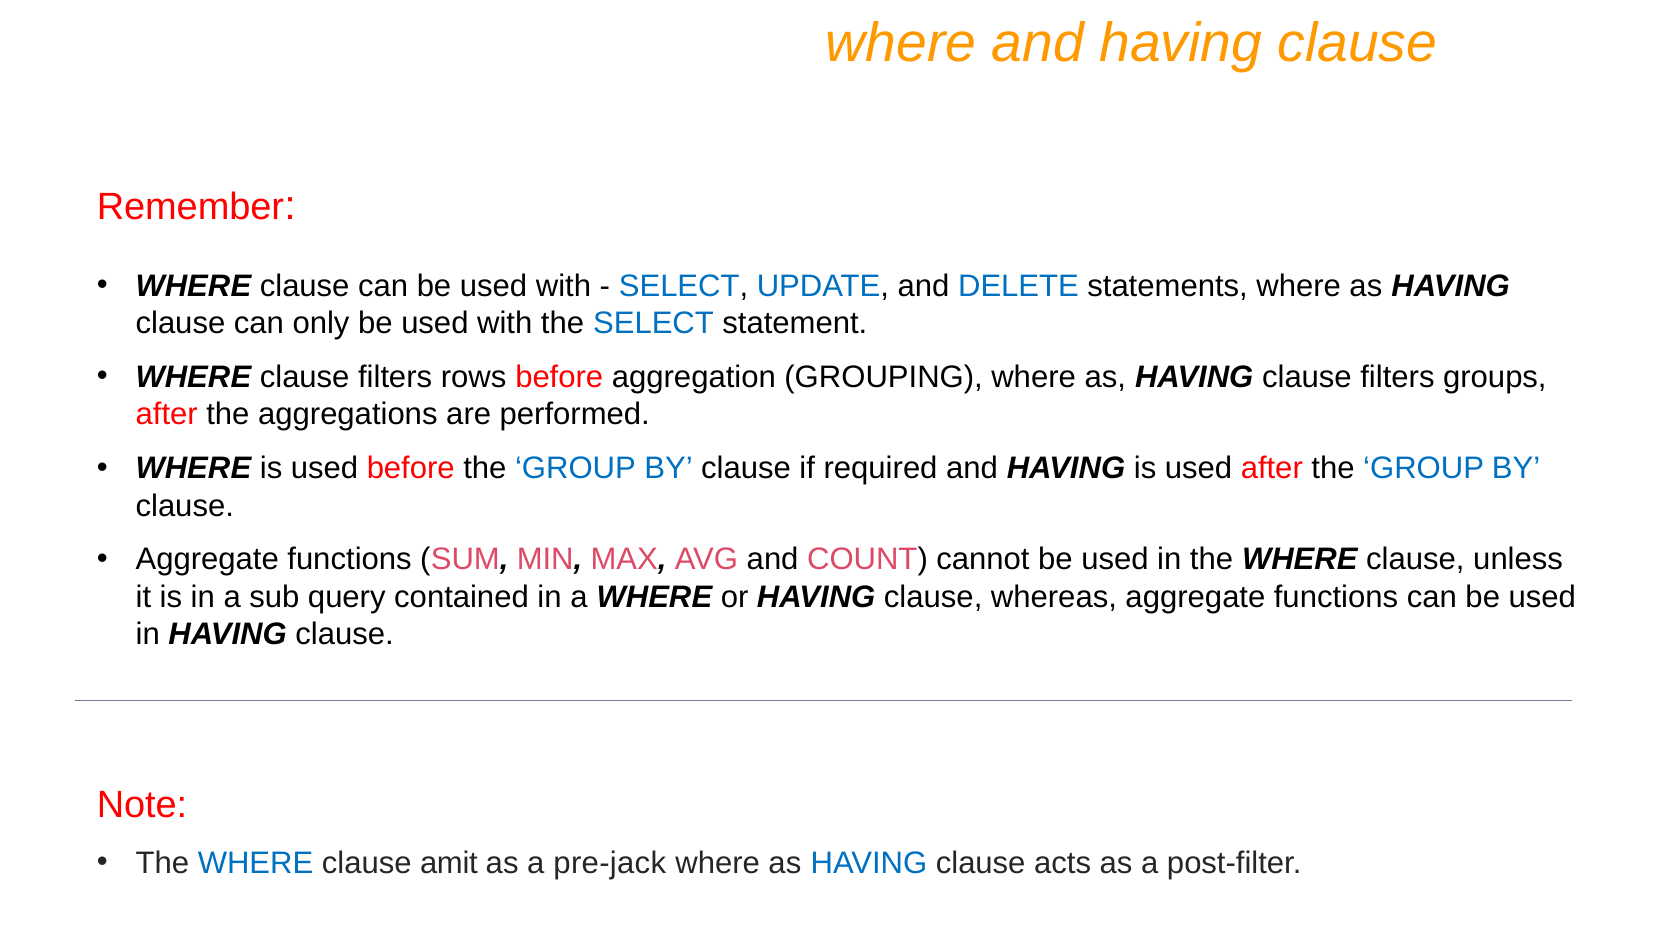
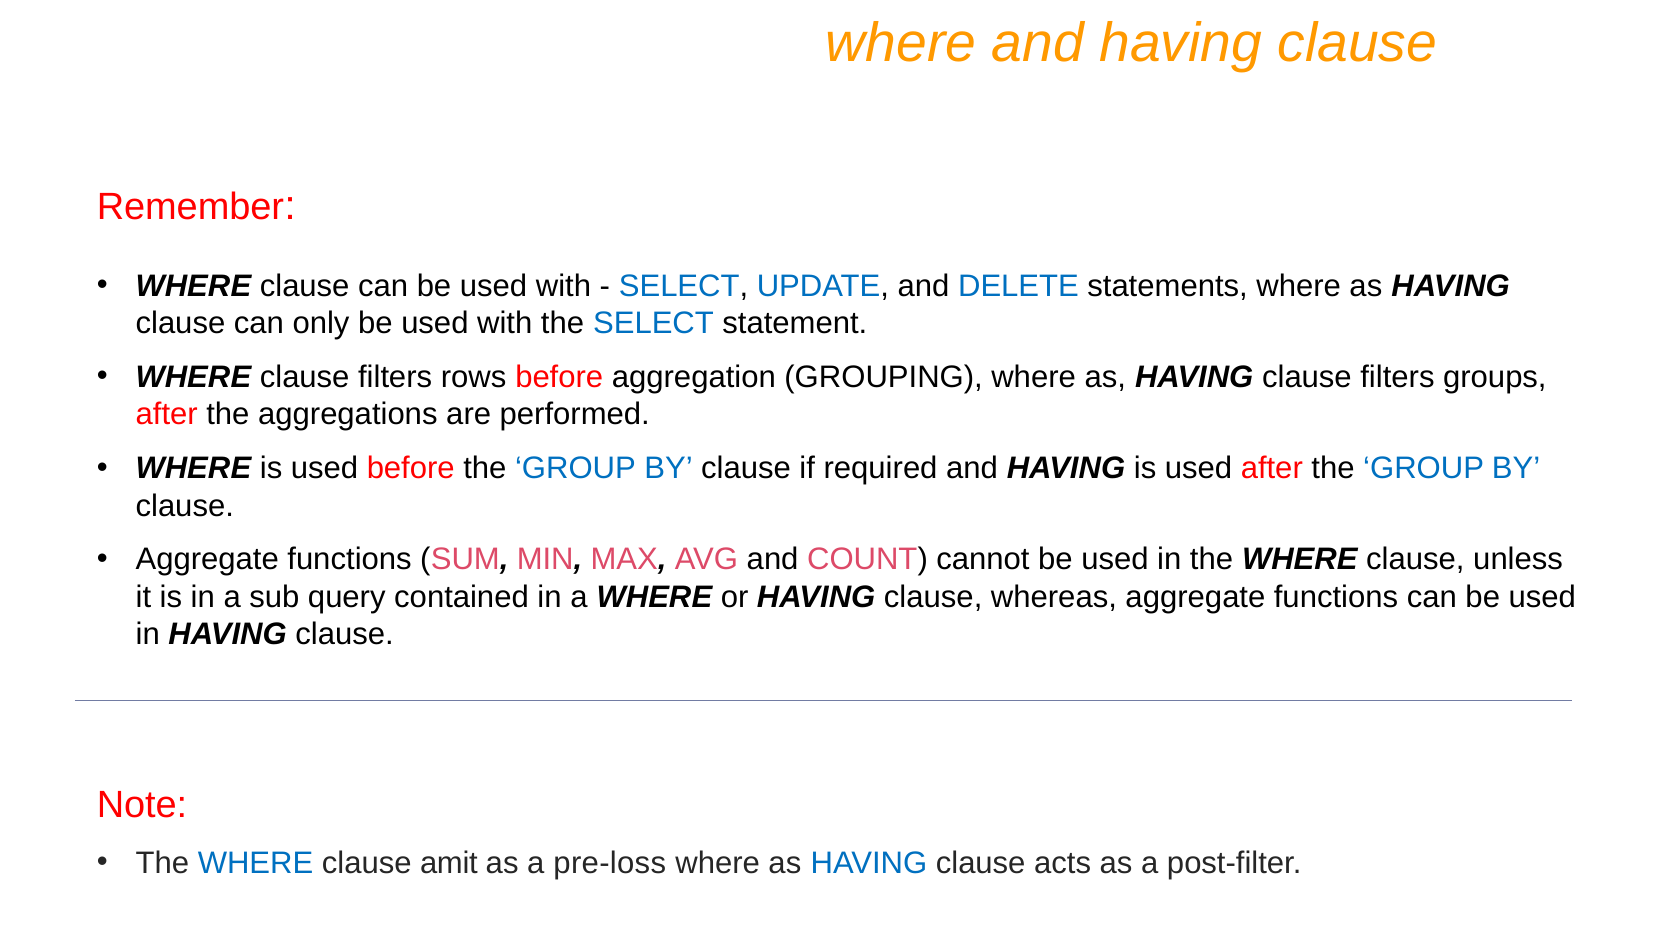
pre-jack: pre-jack -> pre-loss (610, 863)
